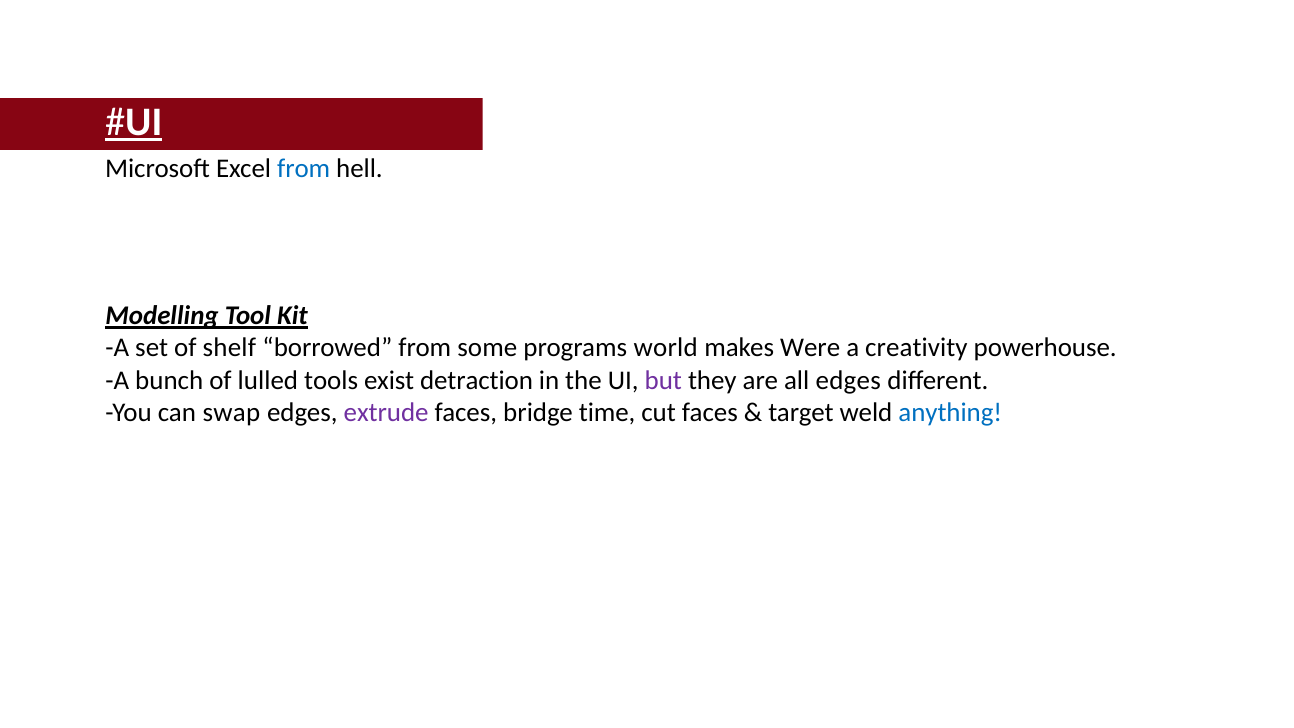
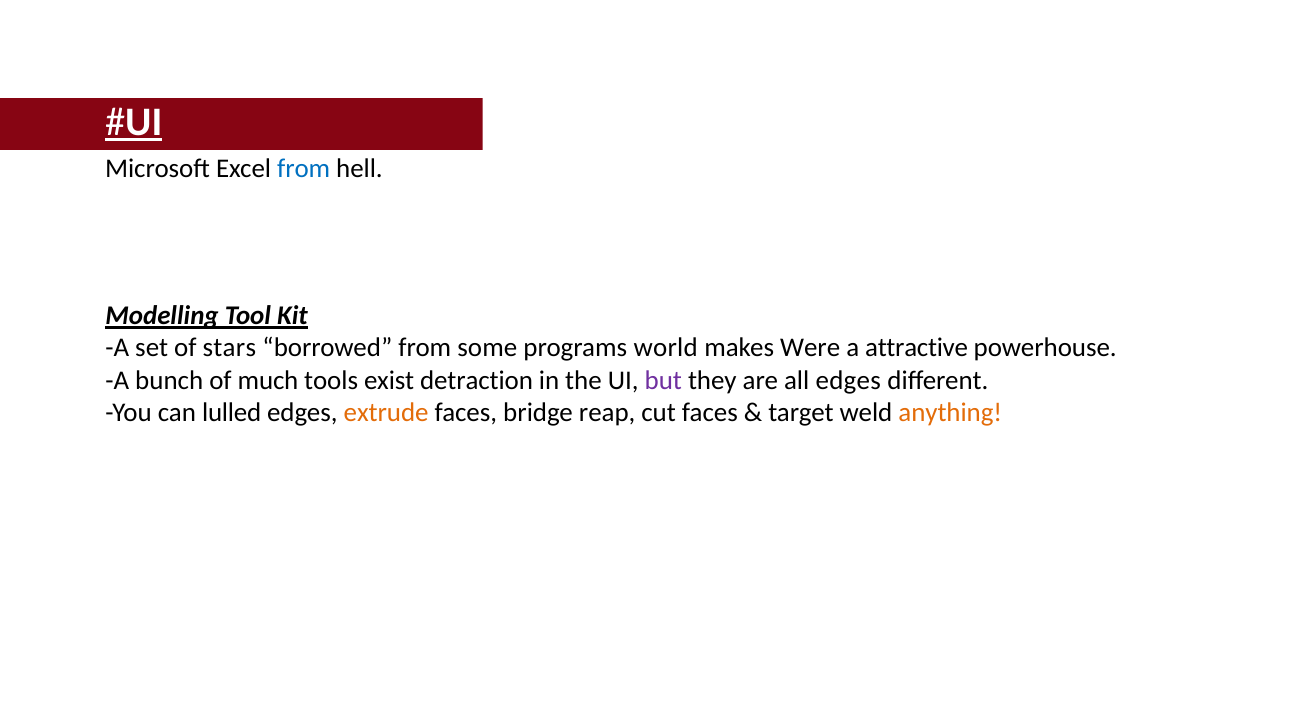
shelf: shelf -> stars (229, 348)
creativity: creativity -> attractive (917, 348)
lulled: lulled -> much (268, 380)
swap: swap -> lulled (232, 413)
extrude colour: purple -> orange (386, 413)
time: time -> reap (607, 413)
anything colour: blue -> orange (950, 413)
